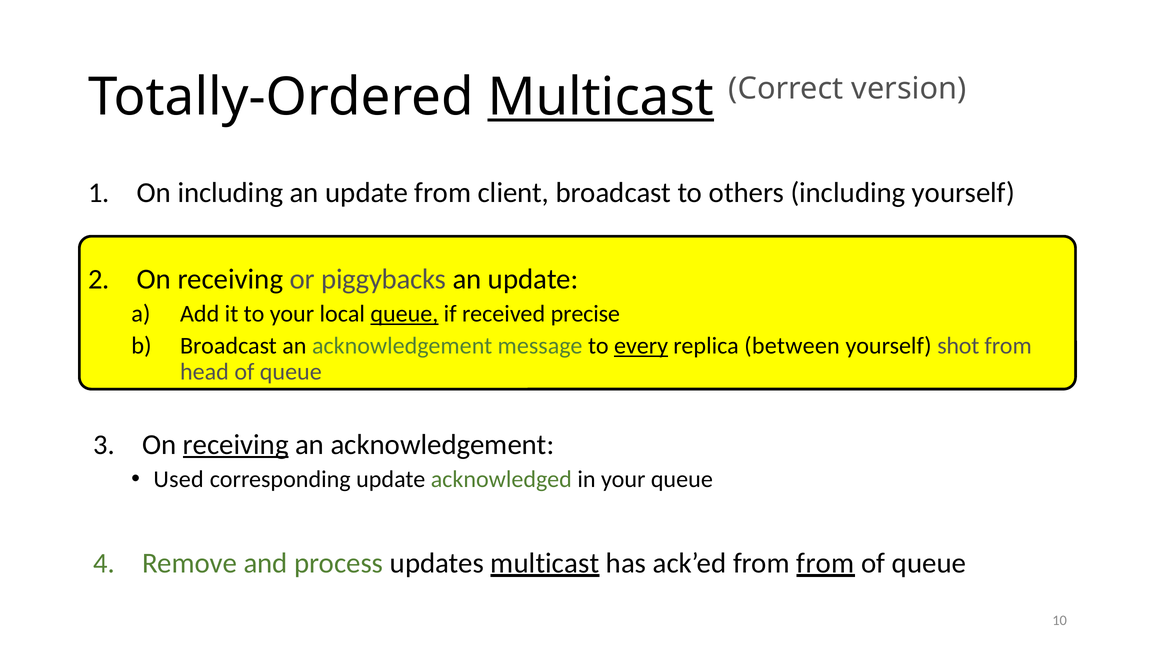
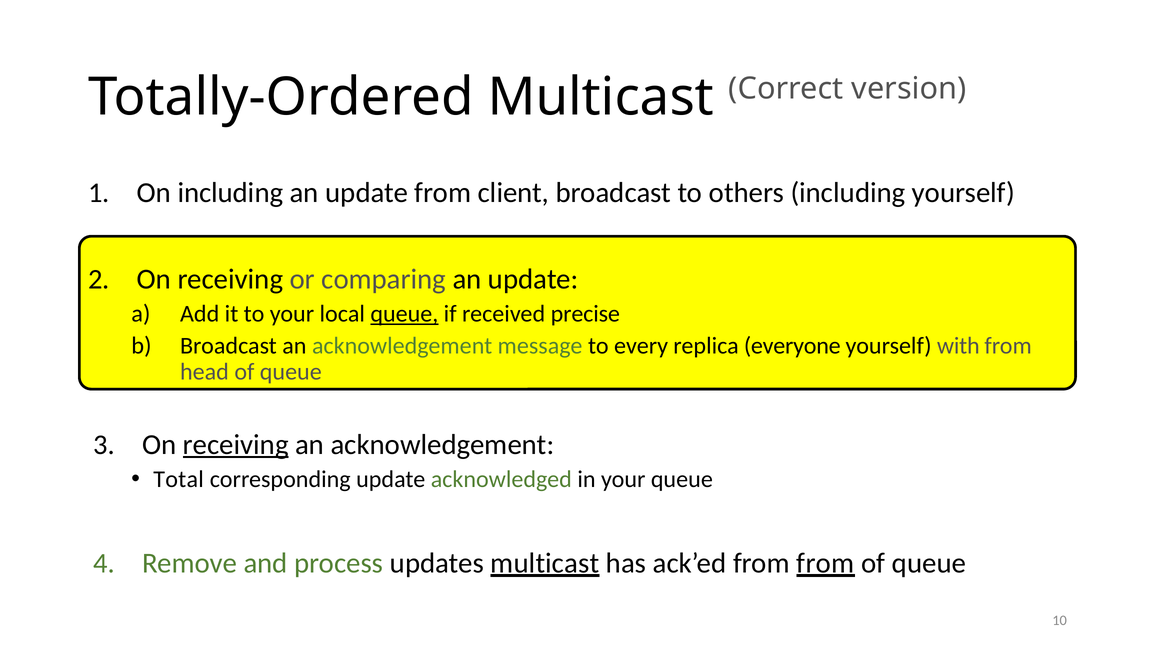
Multicast underline: present -> none (601, 97)
piggybacks: piggybacks -> comparing (384, 279)
every underline: present -> none (641, 346)
between: between -> everyone (792, 346)
shot: shot -> with (958, 346)
Used: Used -> Total (179, 479)
